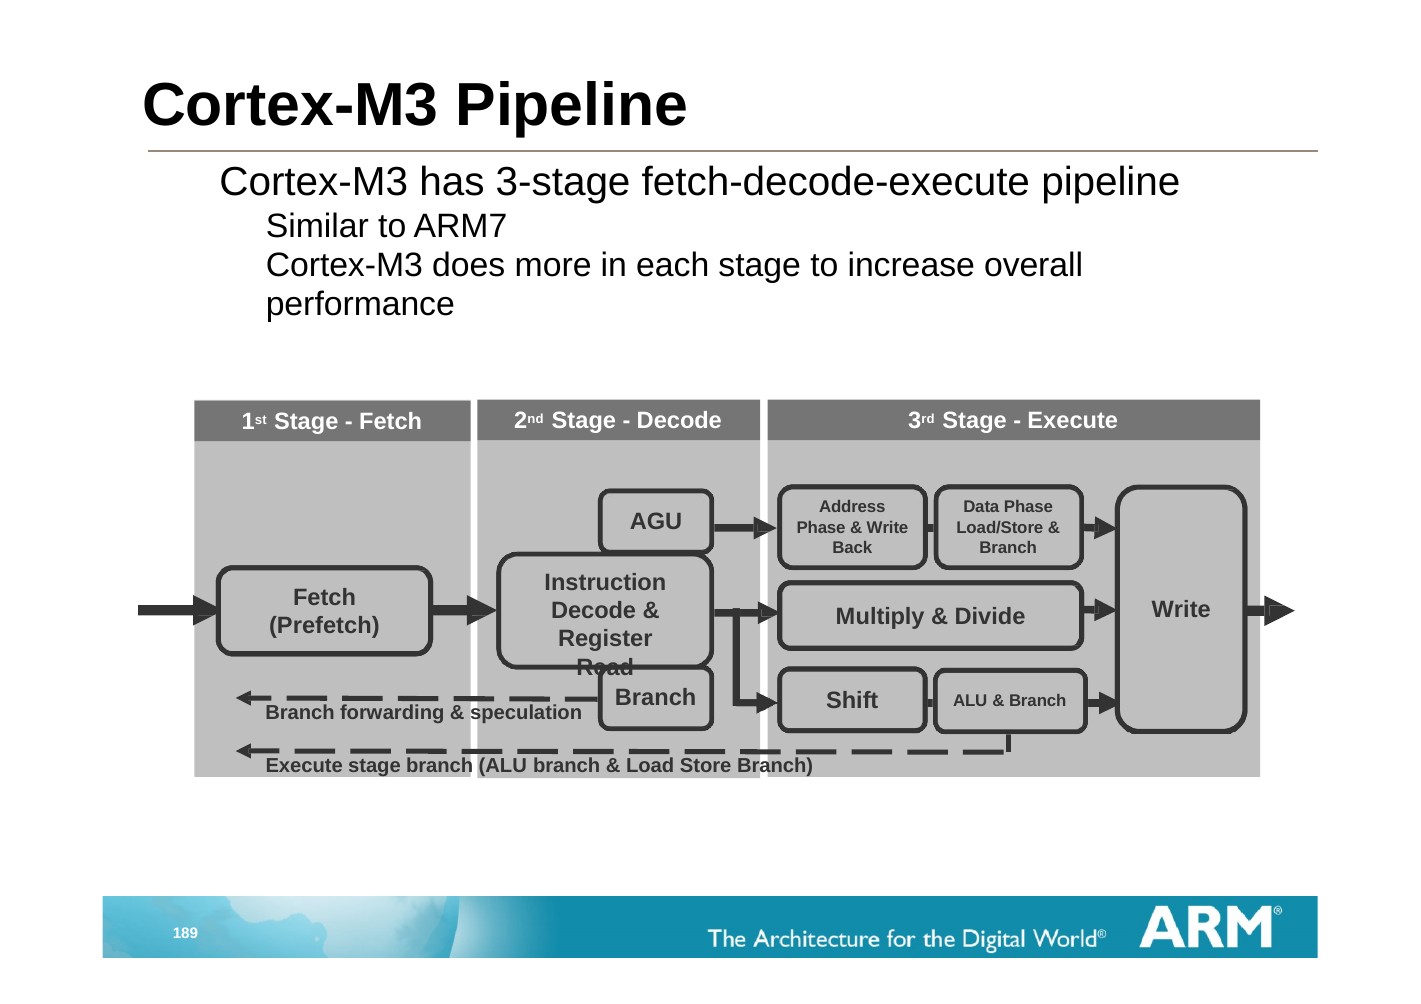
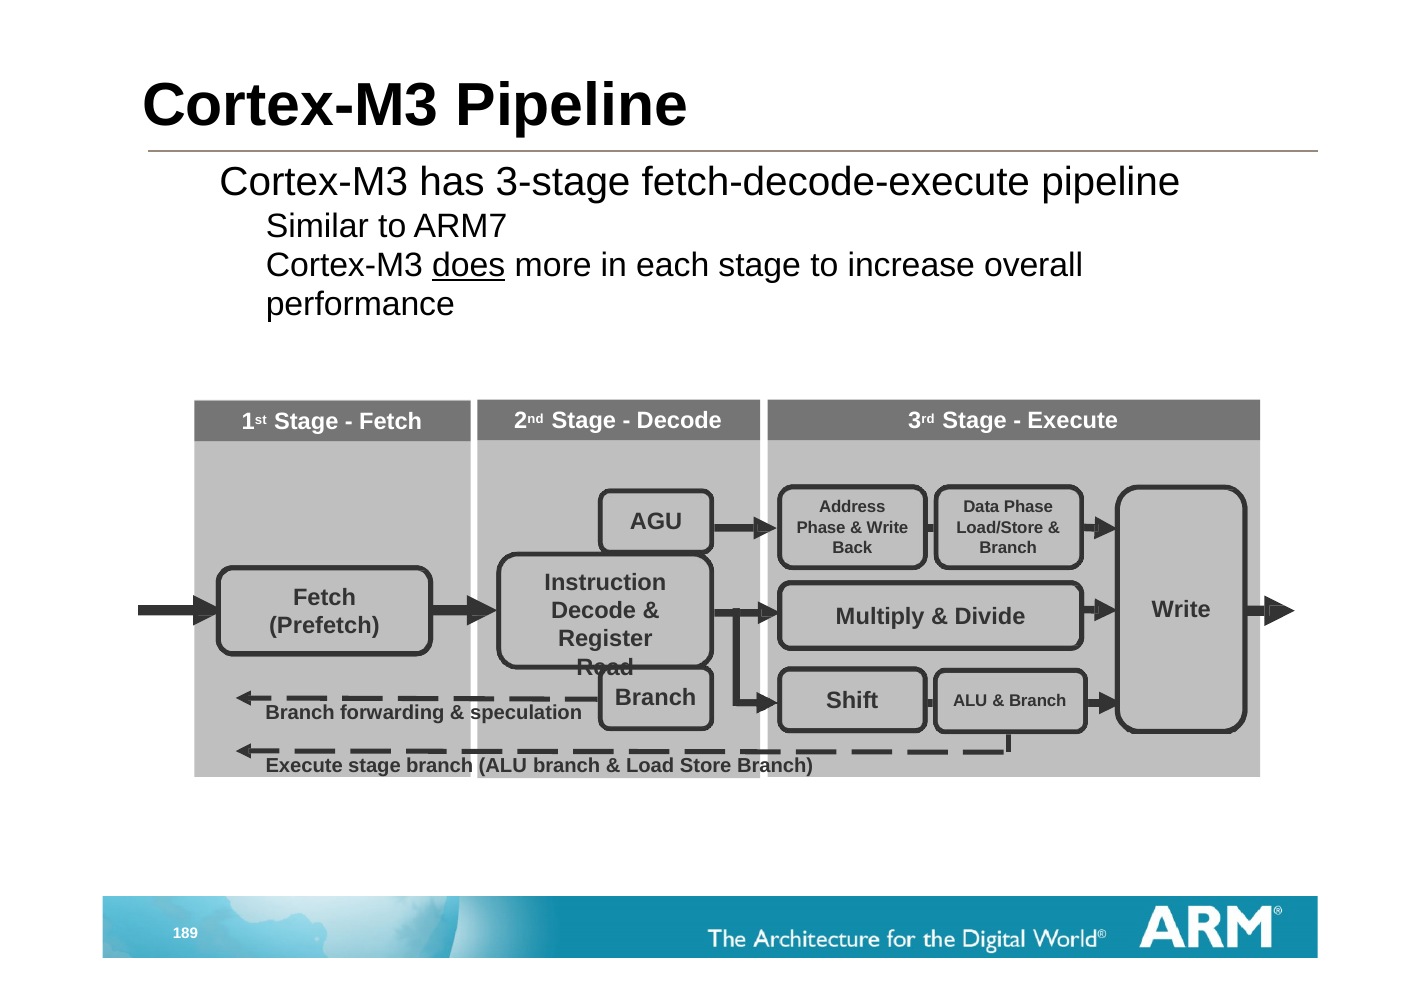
does underline: none -> present (469, 266)
